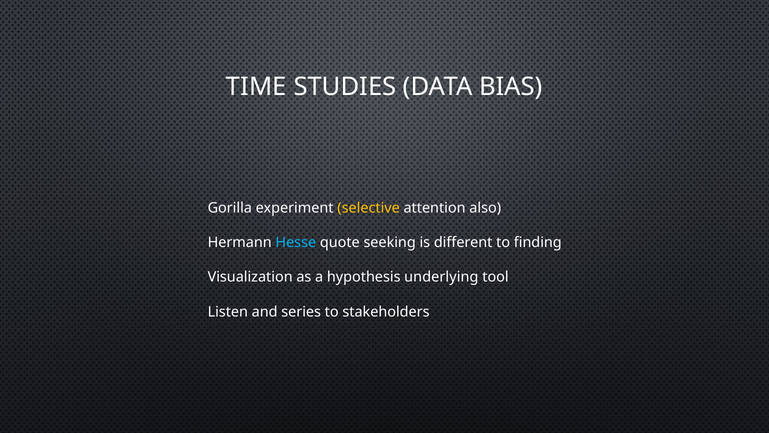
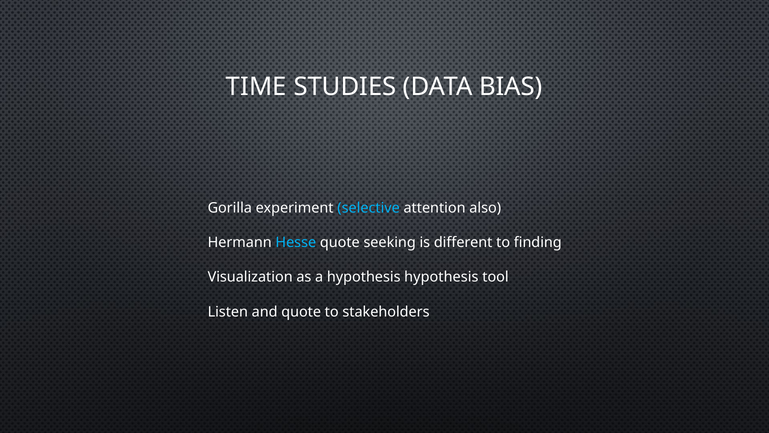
selective colour: yellow -> light blue (369, 208)
hypothesis underlying: underlying -> hypothesis (441, 277)
and series: series -> quote (301, 311)
